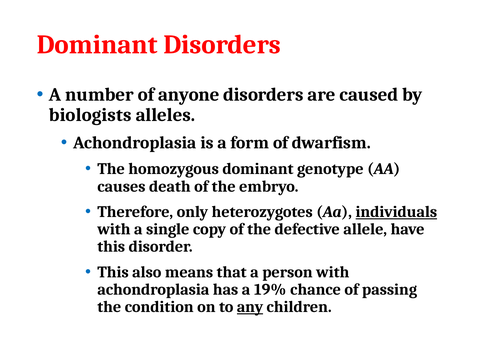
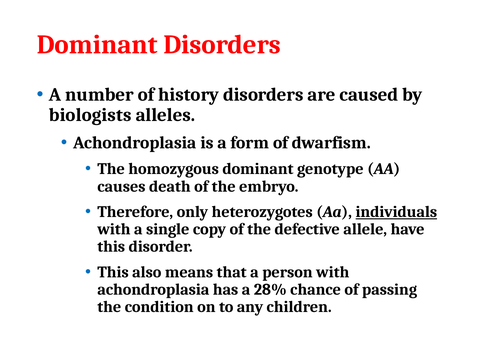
anyone: anyone -> history (189, 95)
19%: 19% -> 28% (270, 290)
any underline: present -> none (250, 308)
